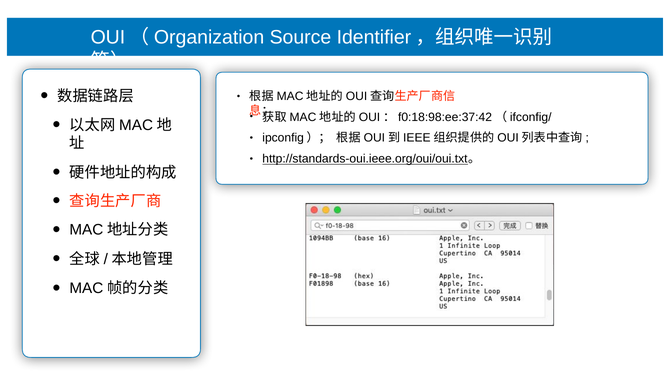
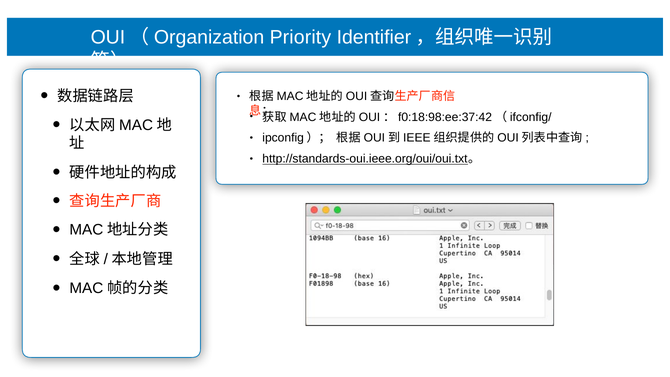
Source: Source -> Priority (300, 37)
